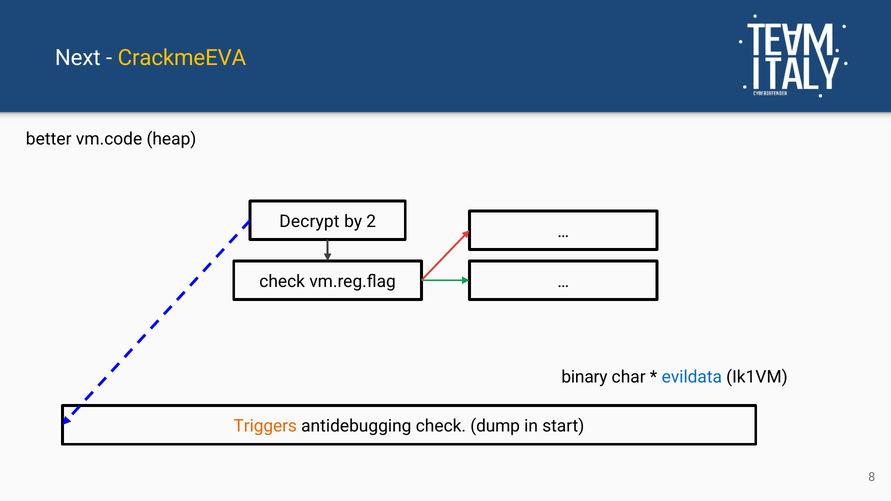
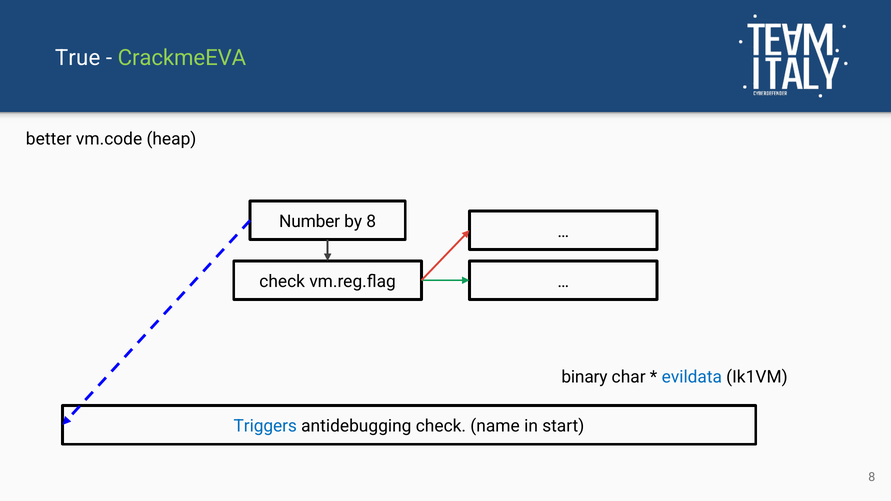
Next: Next -> True (78, 58)
CrackmeEVA colour: yellow -> light green (182, 58)
Decrypt: Decrypt -> Number (310, 222)
by 2: 2 -> 8 (371, 222)
Triggers colour: orange -> blue (265, 426)
dump: dump -> name (495, 426)
